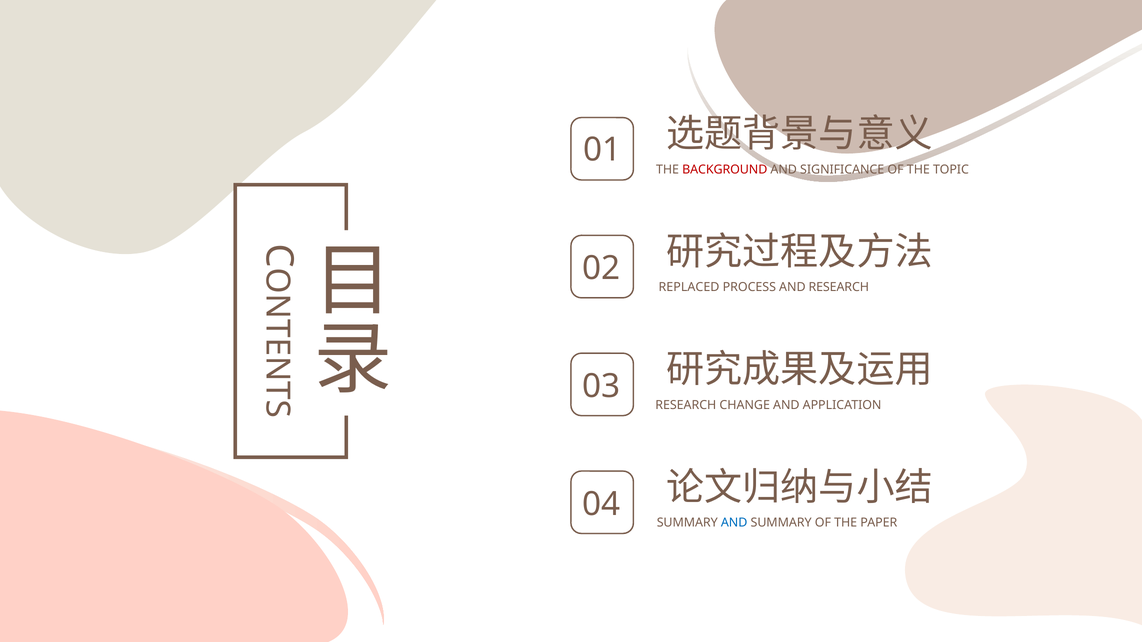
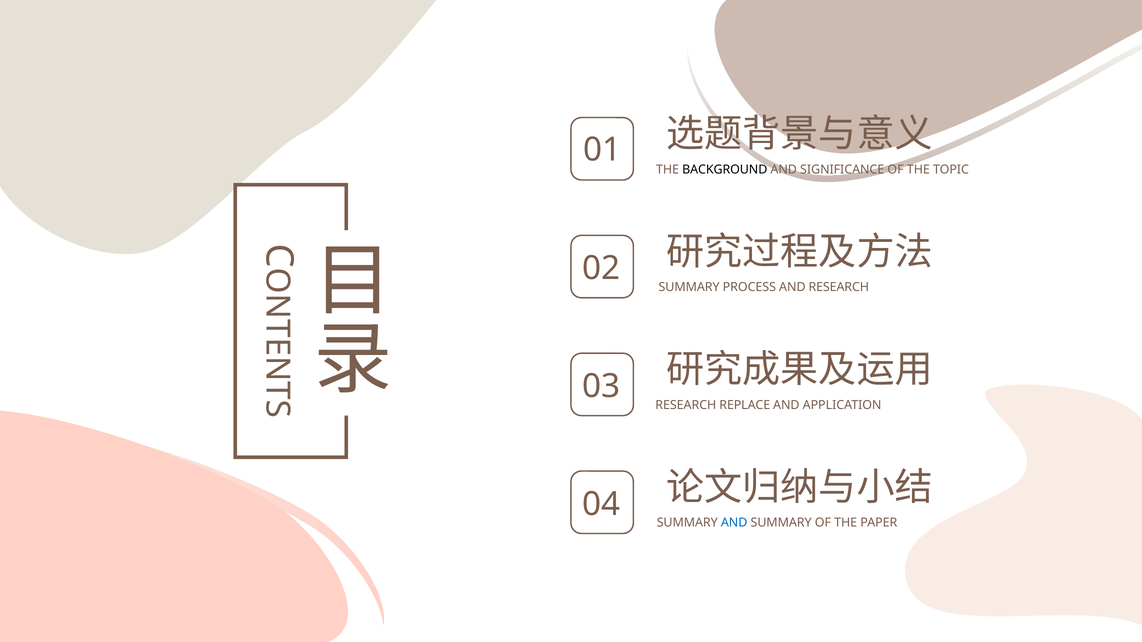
BACKGROUND colour: red -> black (725, 170)
REPLACED: REPLACED -> SUMMARY (689, 287)
CHANGE: CHANGE -> REPLACE (745, 405)
